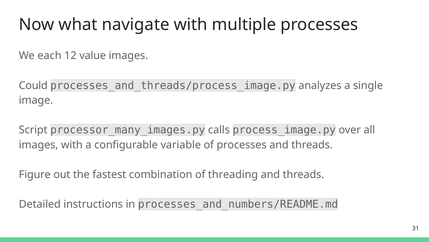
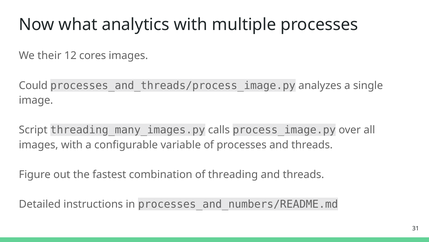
navigate: navigate -> analytics (136, 25)
each: each -> their (49, 56)
value: value -> cores (93, 56)
processor_many_images.py: processor_many_images.py -> threading_many_images.py (128, 130)
